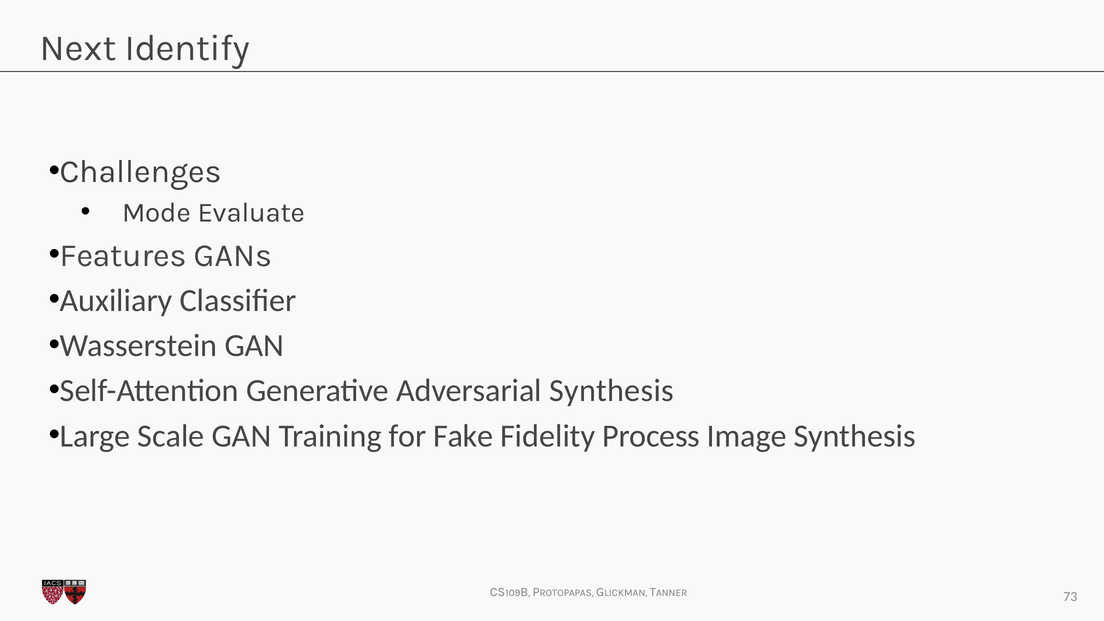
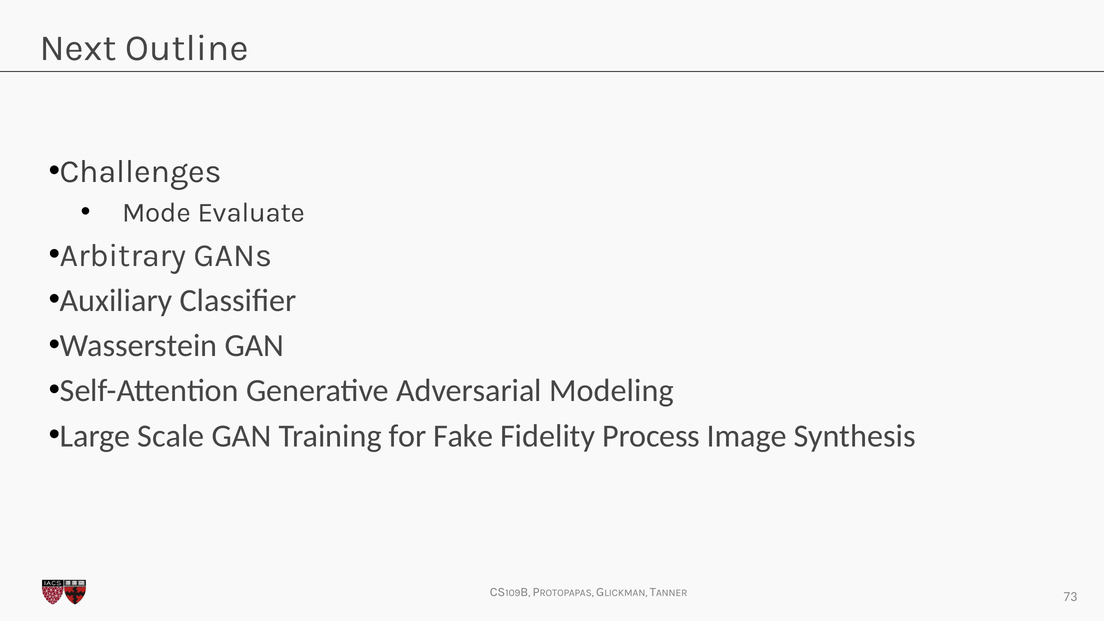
Identify: Identify -> Outline (187, 48)
Features: Features -> Arbitrary (123, 255)
Adversarial Synthesis: Synthesis -> Modeling (612, 391)
